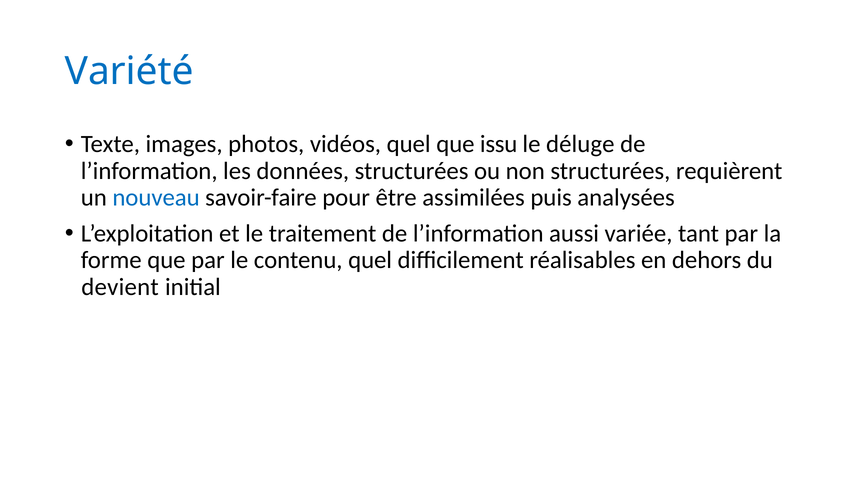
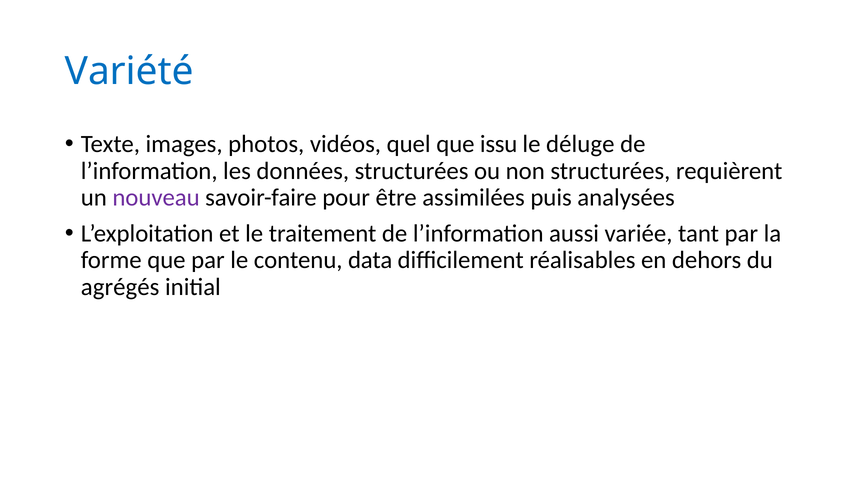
nouveau colour: blue -> purple (156, 198)
contenu quel: quel -> data (370, 260)
devient: devient -> agrégés (120, 287)
